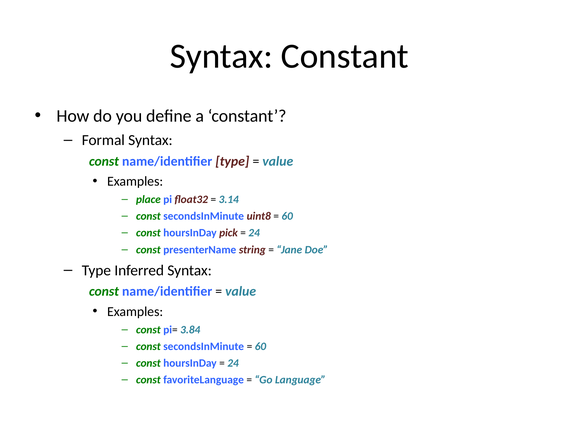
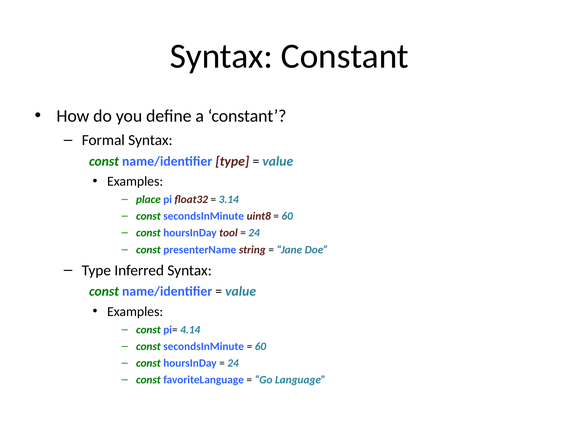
pick: pick -> tool (228, 233)
3.84: 3.84 -> 4.14 (190, 330)
